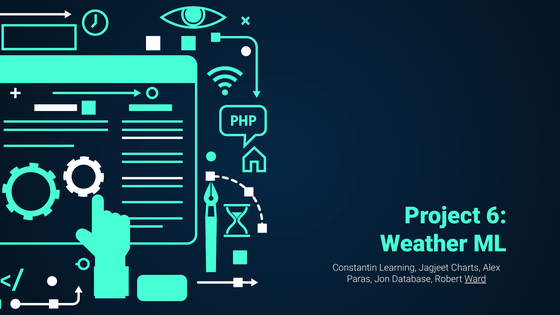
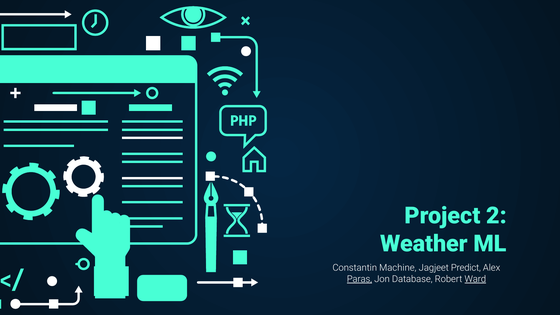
6: 6 -> 2 (496, 216)
Learning: Learning -> Machine (398, 268)
Charts: Charts -> Predict (466, 268)
Paras underline: none -> present (359, 279)
